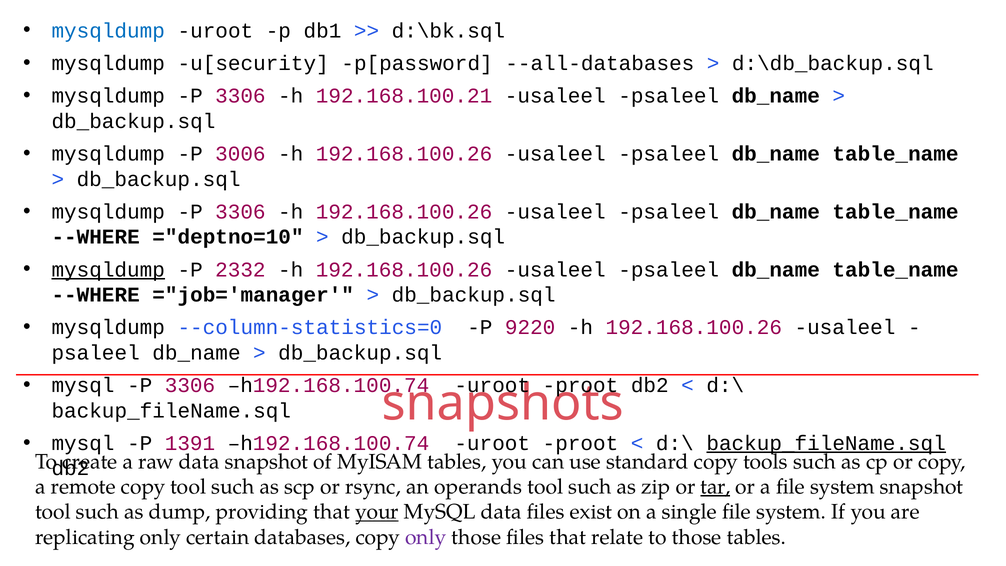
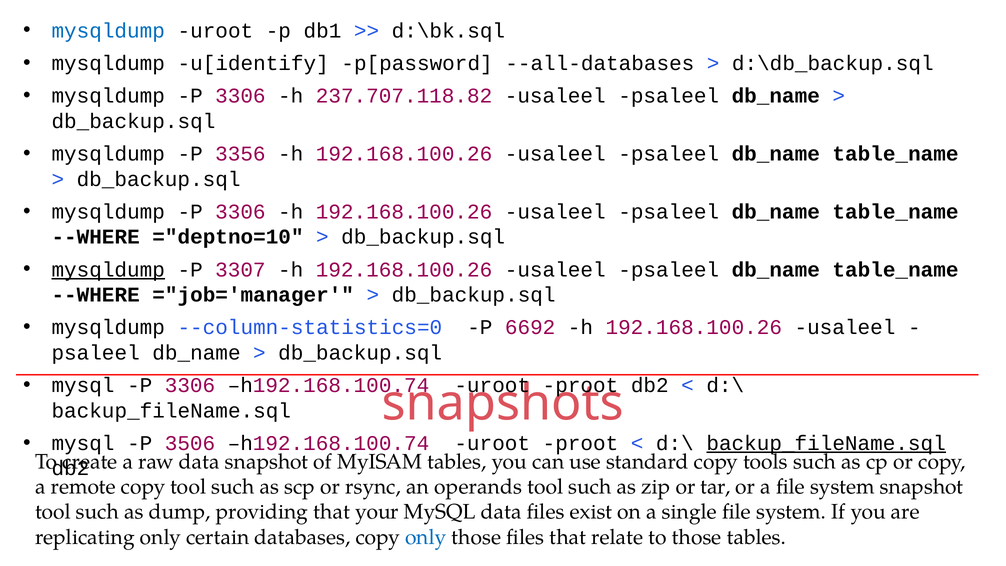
u[security: u[security -> u[identify (253, 63)
192.168.100.21: 192.168.100.21 -> 237.707.118.82 (404, 96)
3006: 3006 -> 3356 (240, 154)
2332: 2332 -> 3307 (240, 270)
9220: 9220 -> 6692 (530, 327)
1391: 1391 -> 3506 (190, 443)
tar underline: present -> none (715, 487)
your underline: present -> none (377, 512)
only colour: purple -> blue (426, 537)
